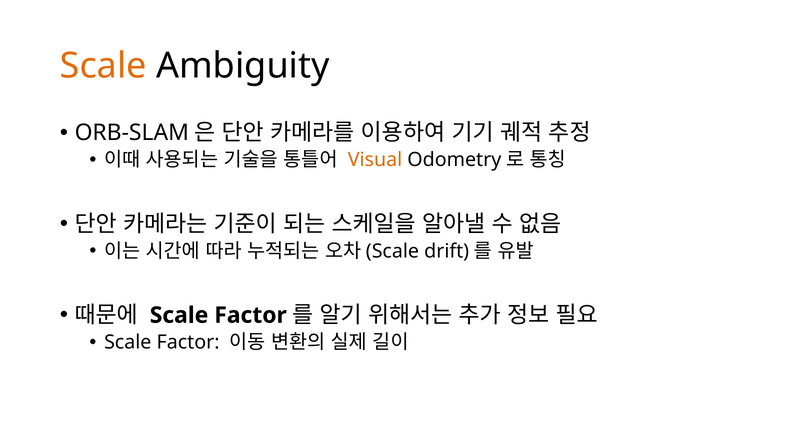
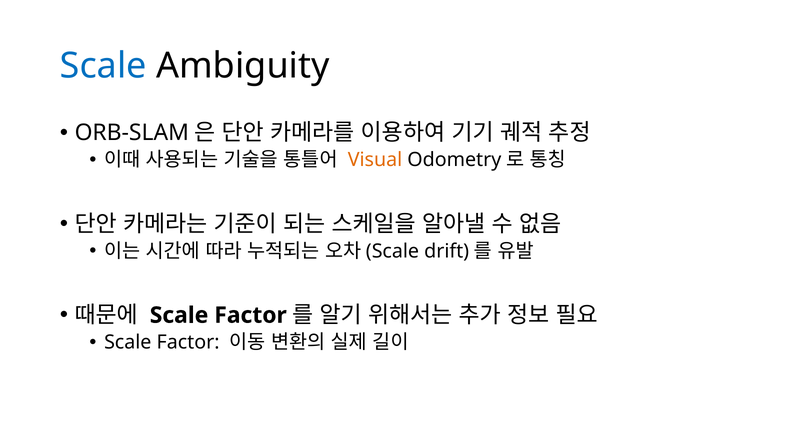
Scale colour: orange -> blue (103, 66)
